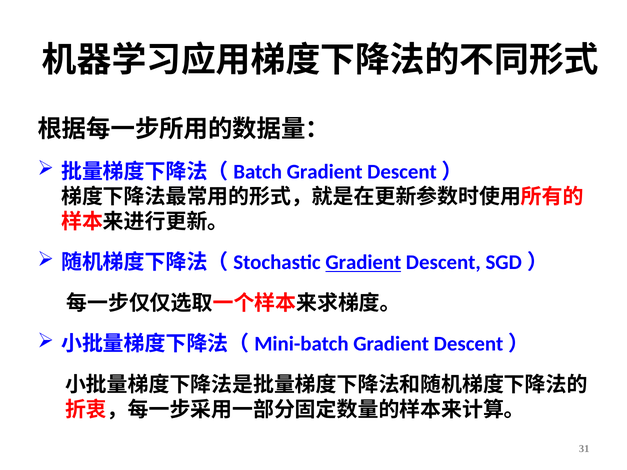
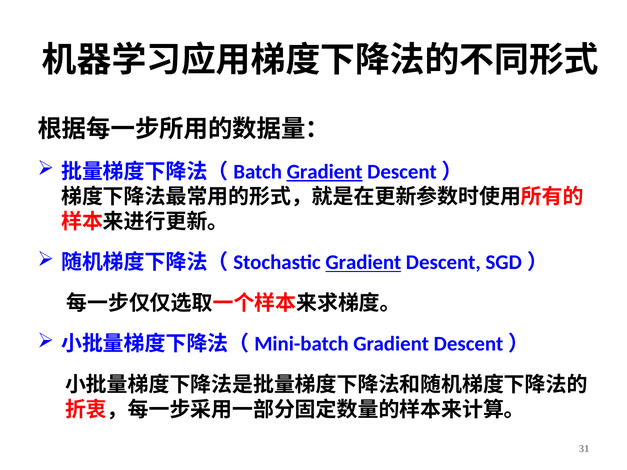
Gradient underline: none -> present (325, 172)
